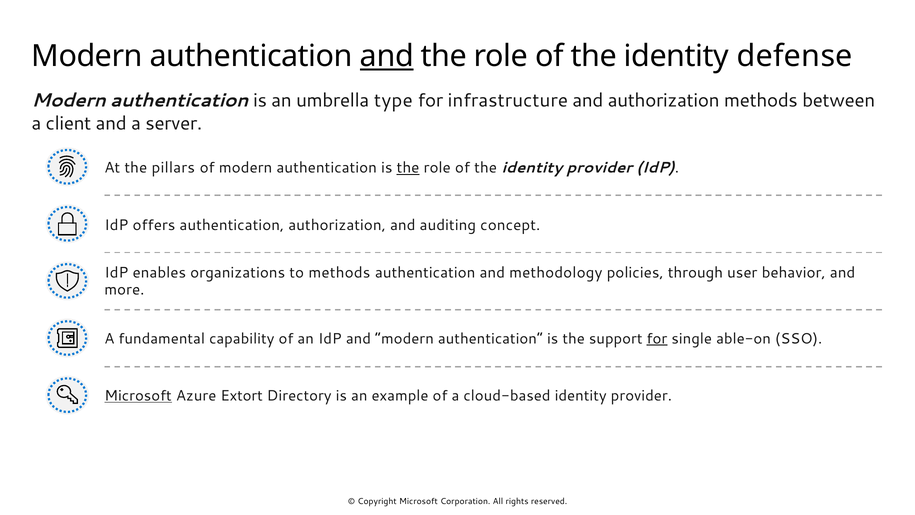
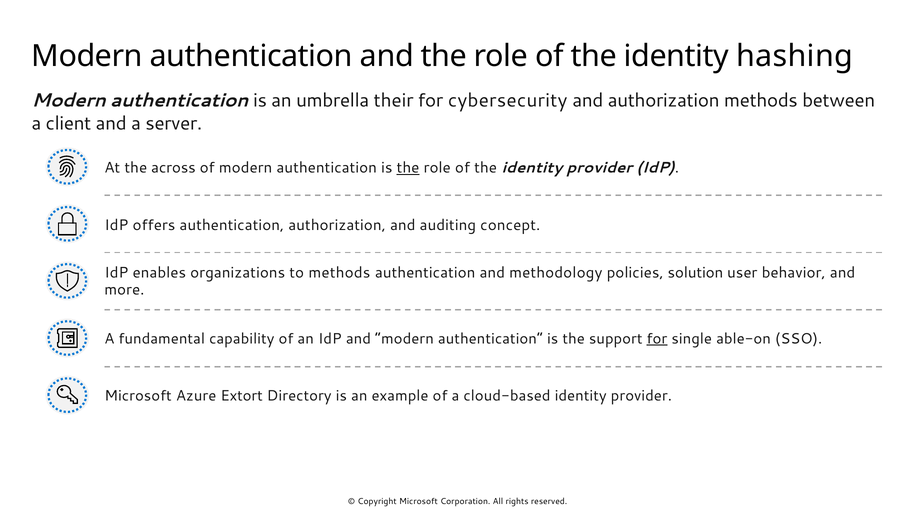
and underline: present -> none (387, 56)
defense: defense -> hashing (795, 56)
type: type -> their (394, 100)
infrastructure: infrastructure -> cybersecurity (508, 100)
pillars: pillars -> across (173, 168)
through: through -> solution (695, 273)
Microsoft underline: present -> none (138, 396)
